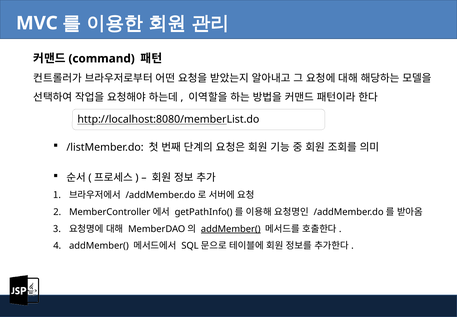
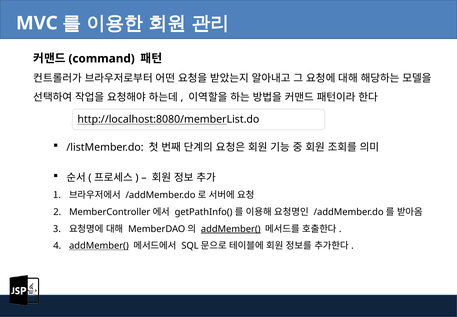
addMember( underline: none -> present (99, 245)
